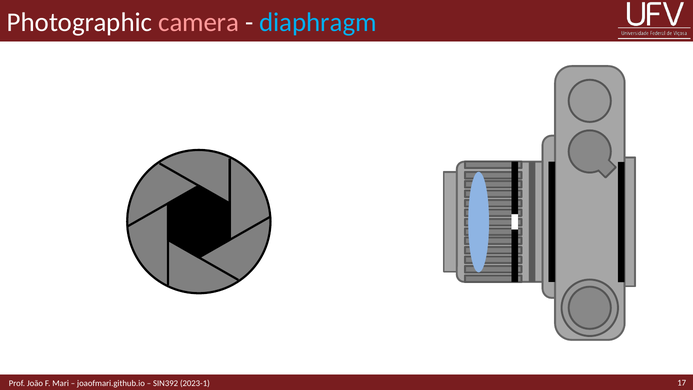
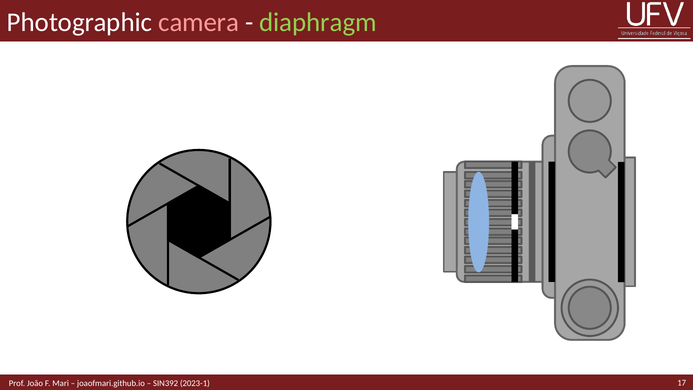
diaphragm colour: light blue -> light green (318, 22)
